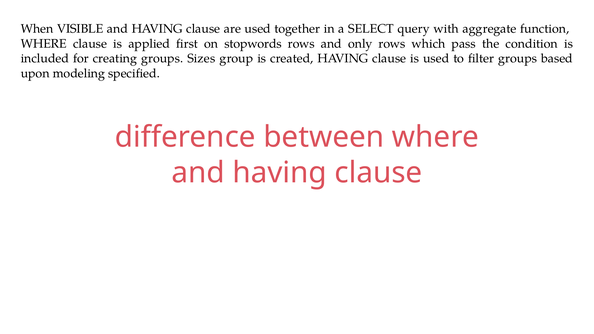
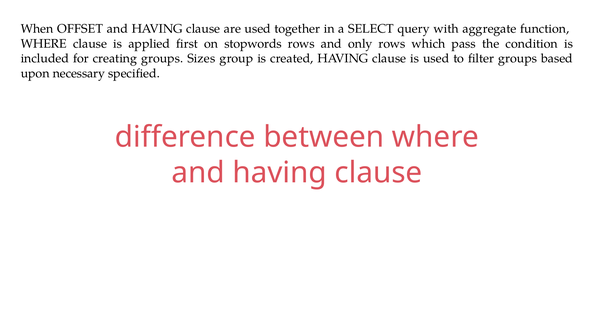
VISIBLE: VISIBLE -> OFFSET (80, 29)
modeling: modeling -> necessary (79, 73)
